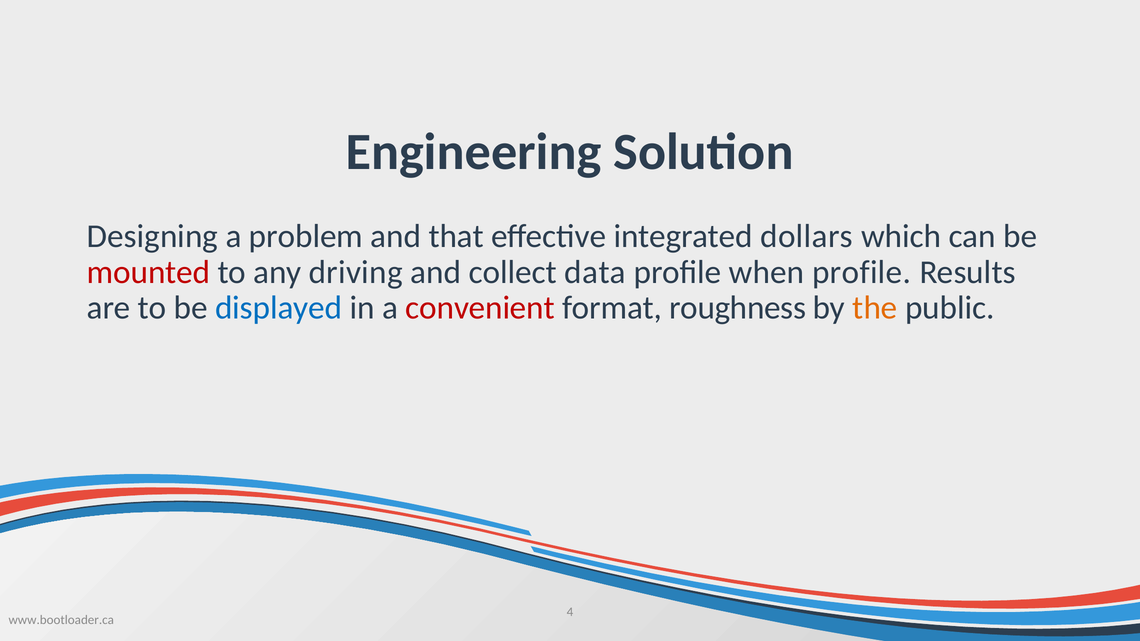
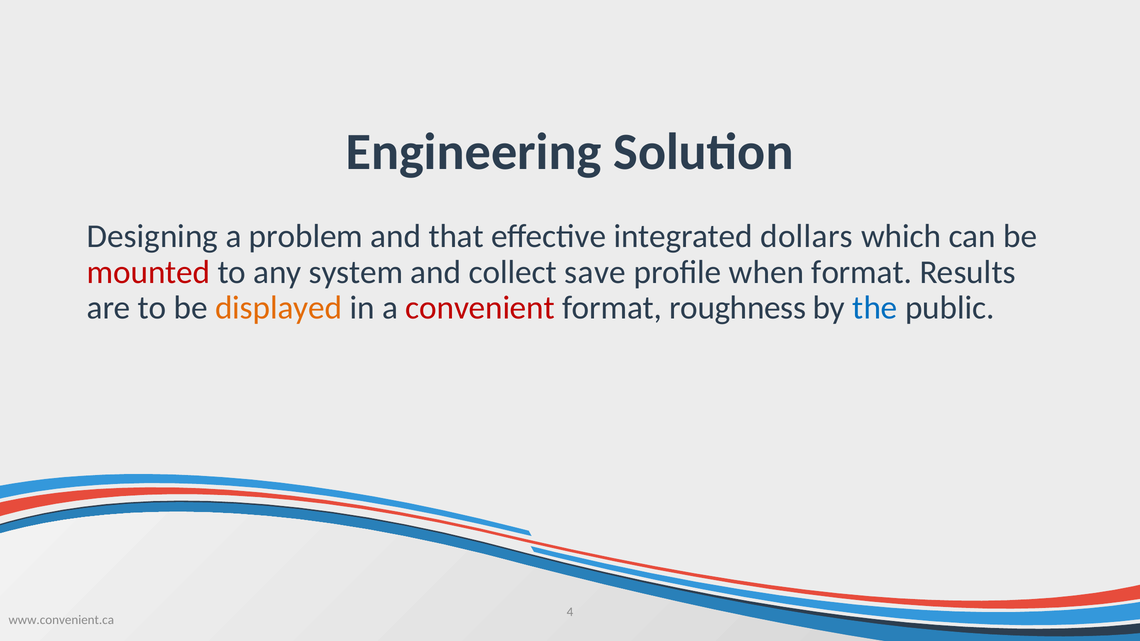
driving: driving -> system (356, 272)
data: data -> save (595, 272)
when profile: profile -> format (862, 272)
displayed colour: blue -> orange (279, 308)
the colour: orange -> blue (875, 308)
www.bootloader.ca: www.bootloader.ca -> www.convenient.ca (61, 620)
